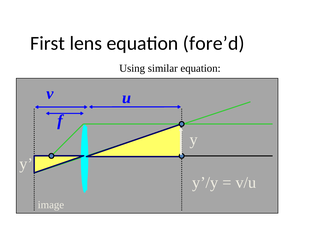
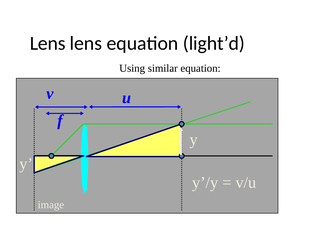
First: First -> Lens (48, 43)
fore’d: fore’d -> light’d (214, 43)
